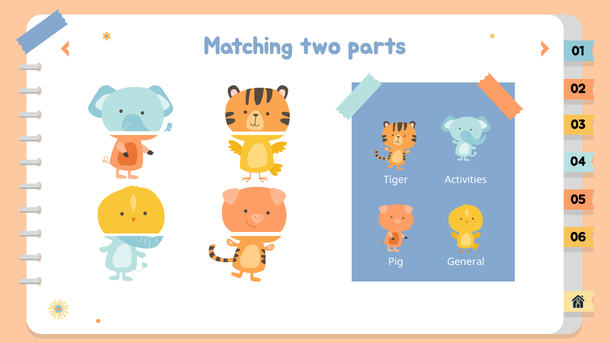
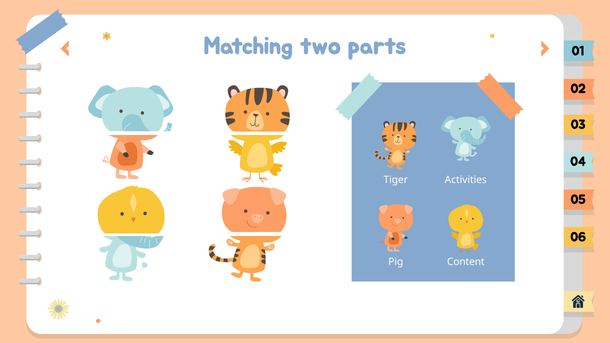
General: General -> Content (466, 262)
